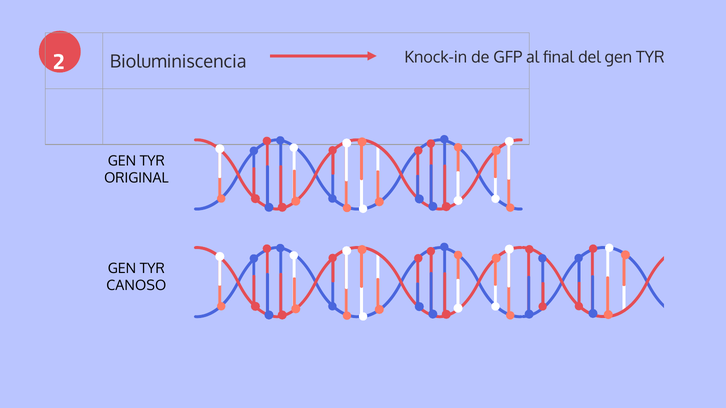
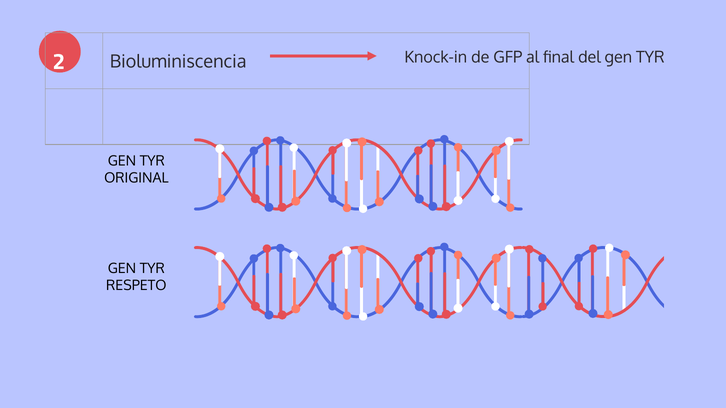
CANOSO: CANOSO -> RESPETO (136, 286)
